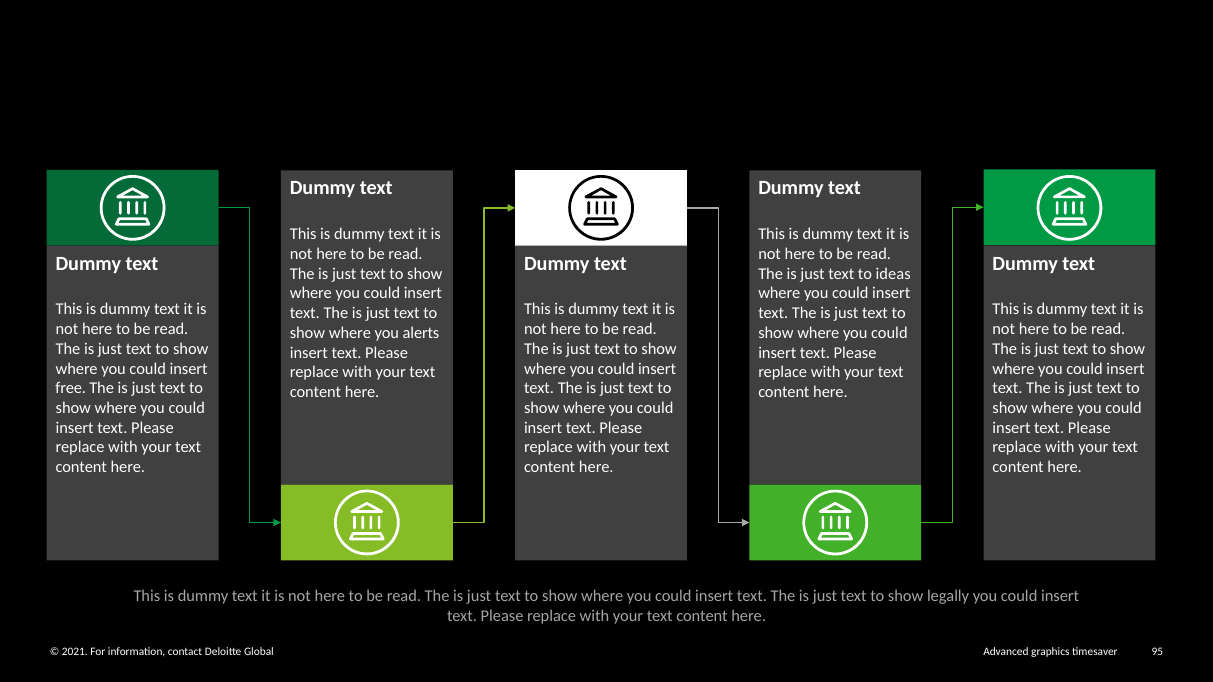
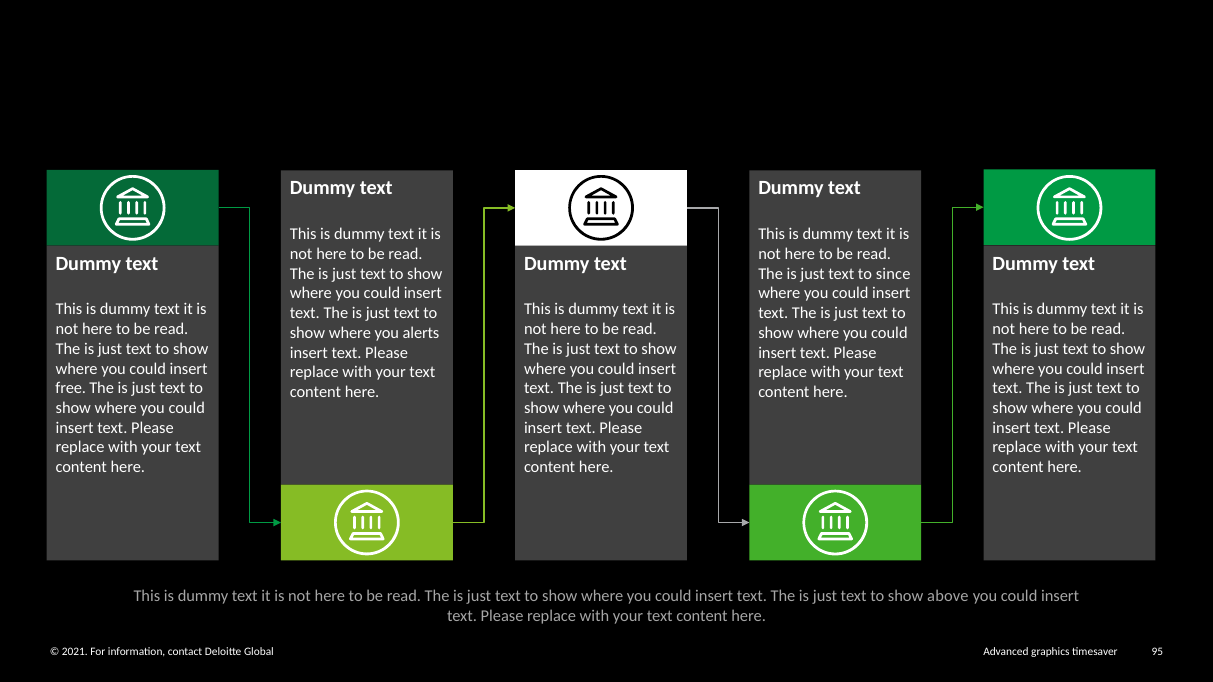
ideas: ideas -> since (893, 274)
legally: legally -> above (948, 596)
